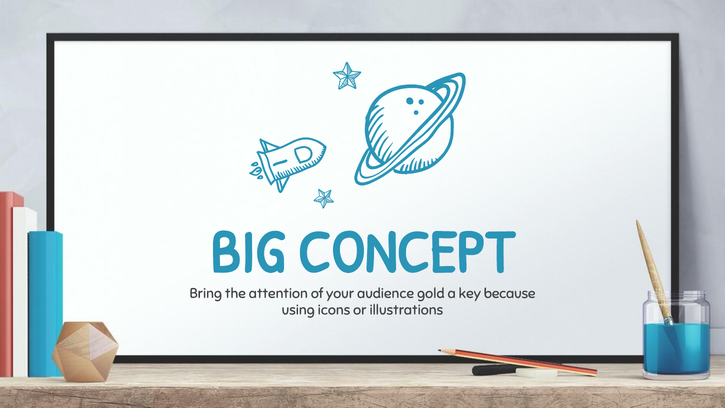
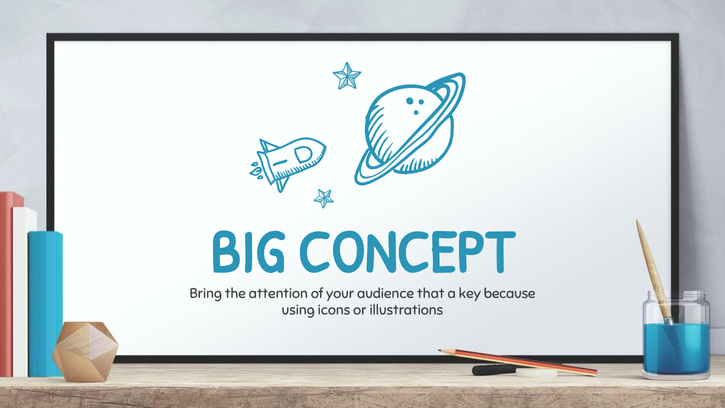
gold: gold -> that (431, 293)
